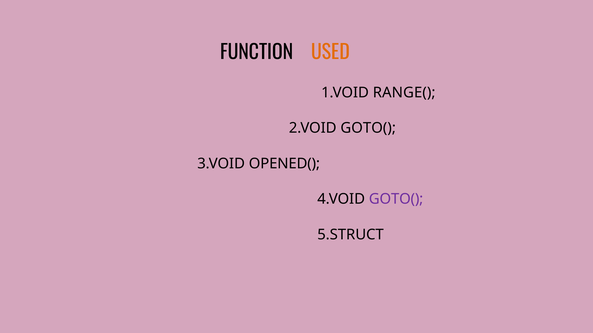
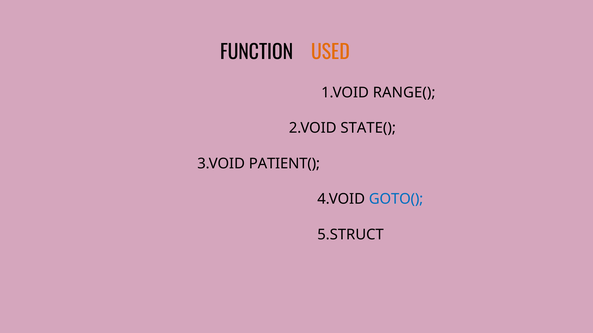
2.VOID GOTO(: GOTO( -> STATE( (368, 128)
OPENED(: OPENED( -> PATIENT( (284, 164)
GOTO( colour: purple -> blue (396, 199)
